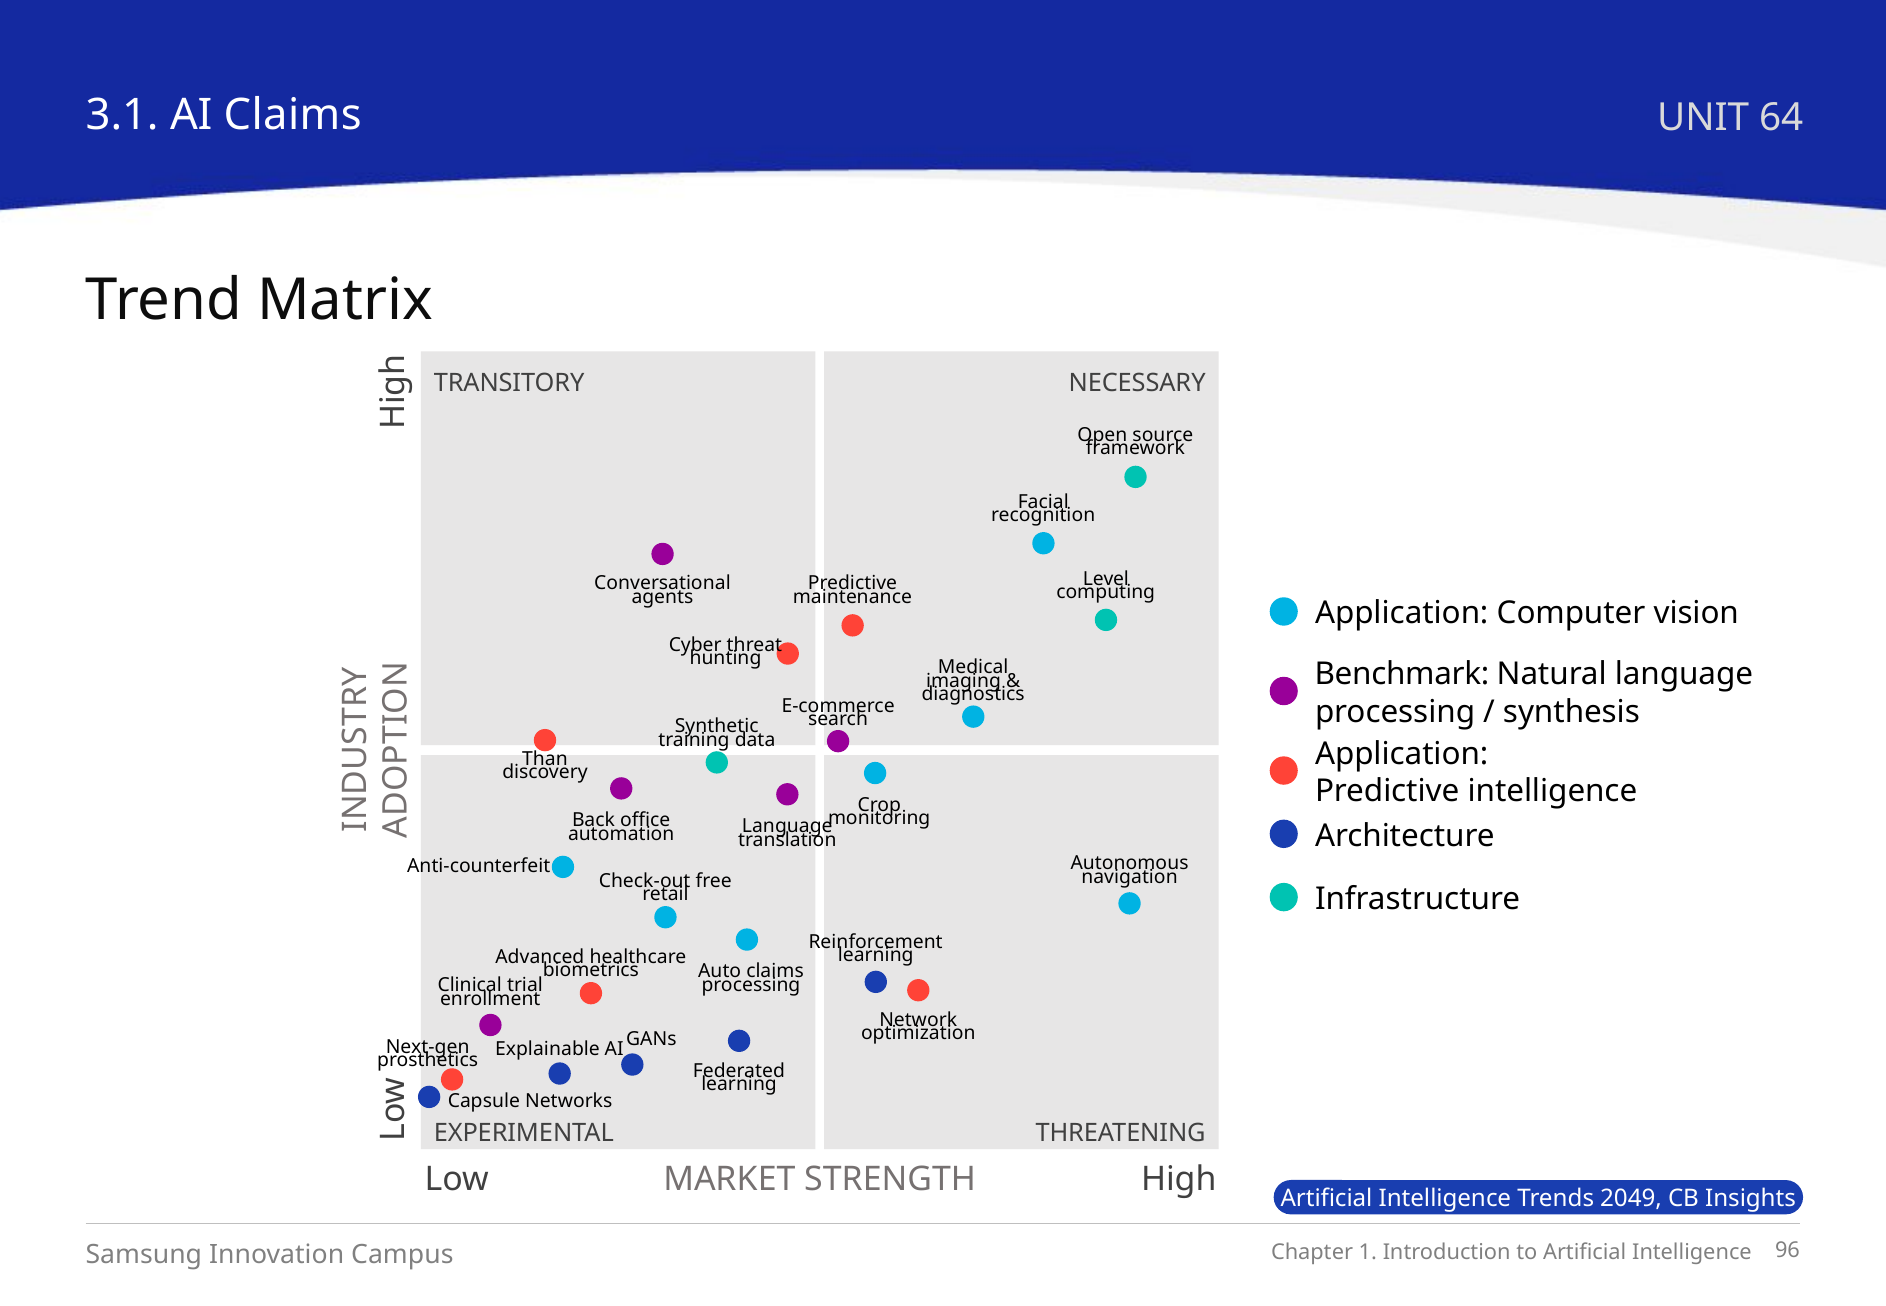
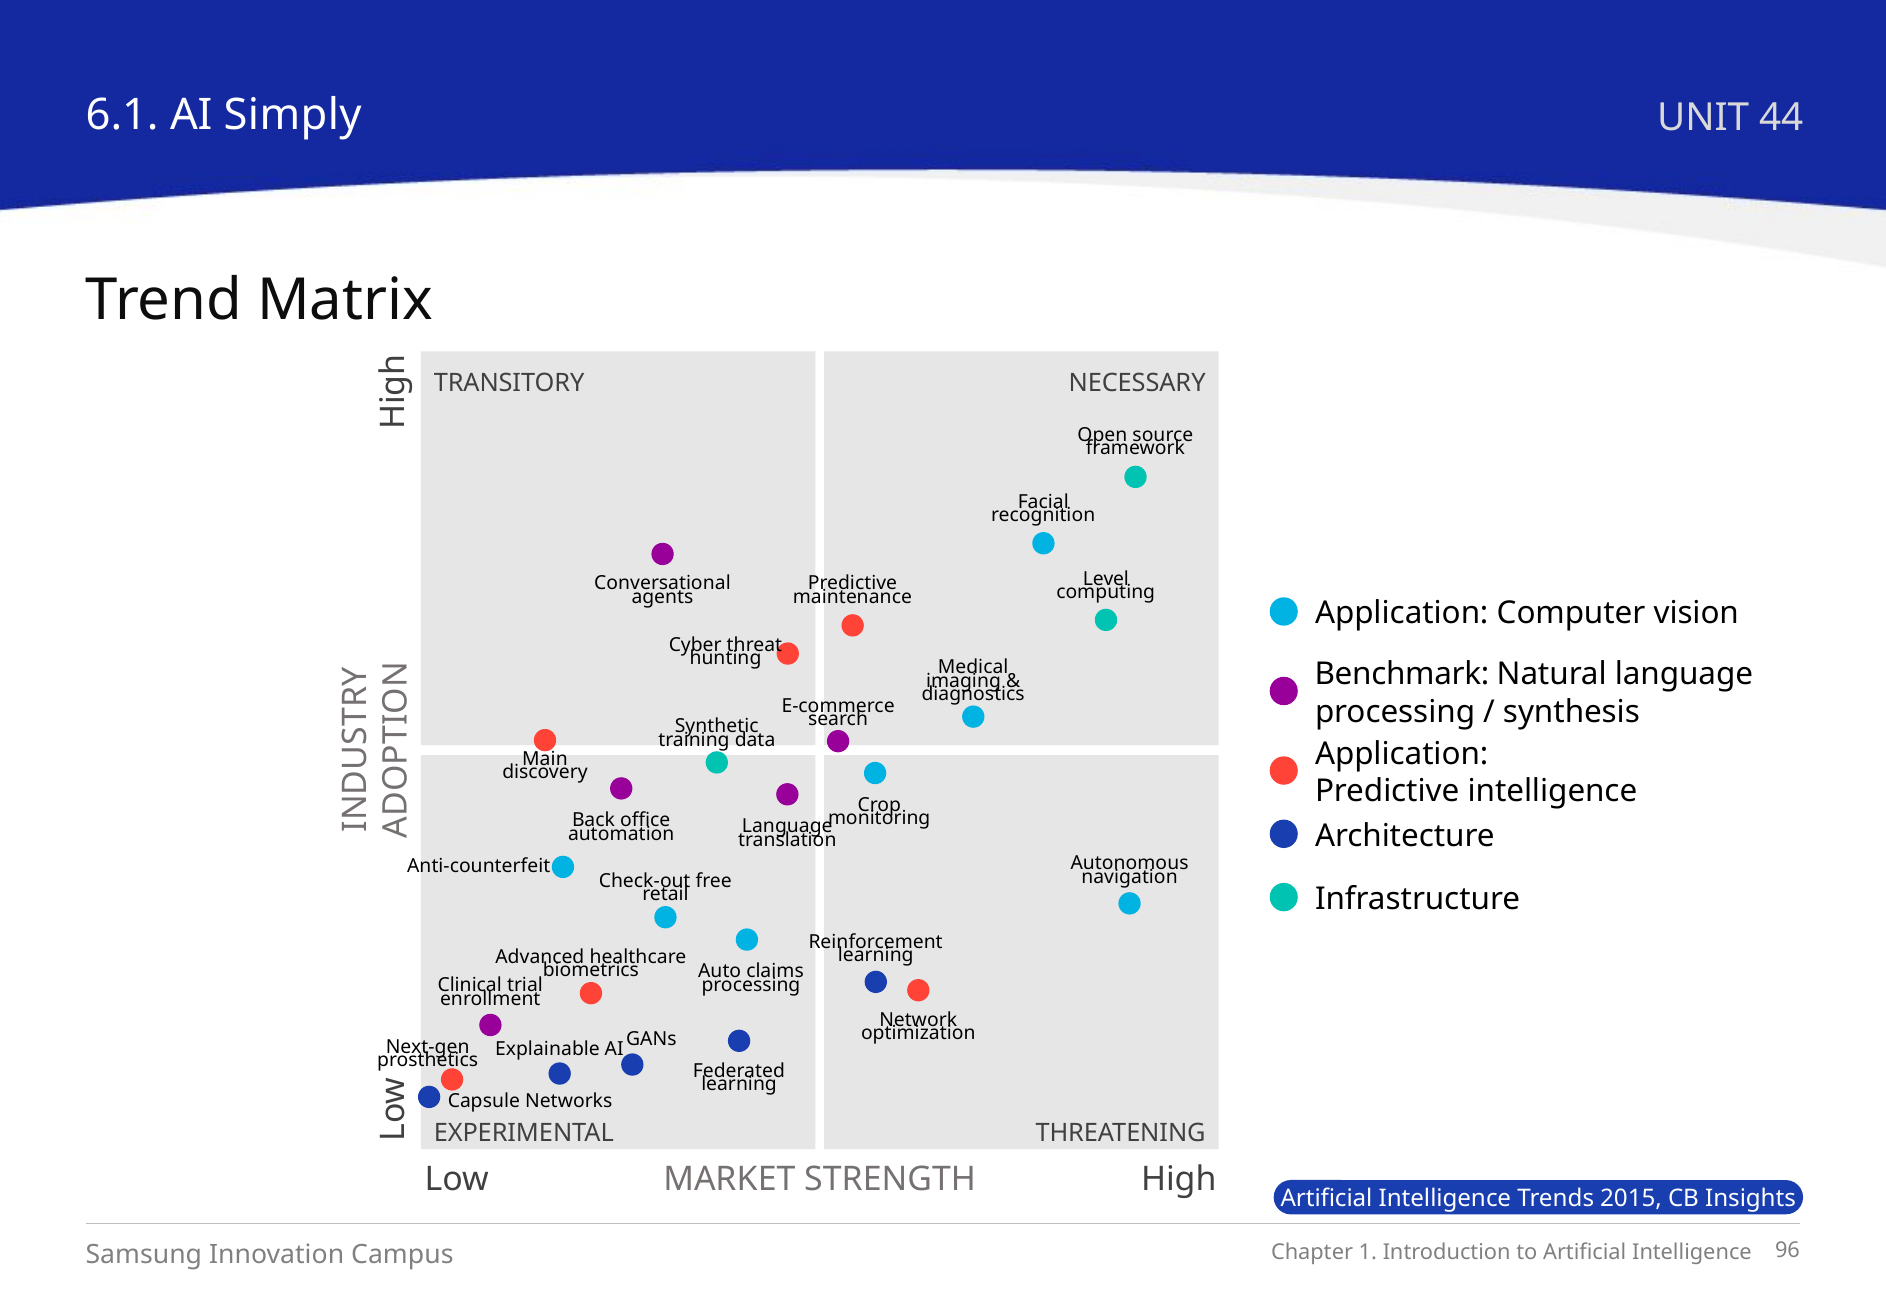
3.1: 3.1 -> 6.1 (122, 115)
AI Claims: Claims -> Simply (293, 115)
64: 64 -> 44 (1781, 117)
Than: Than -> Main (545, 759)
2049: 2049 -> 2015 (1631, 1199)
